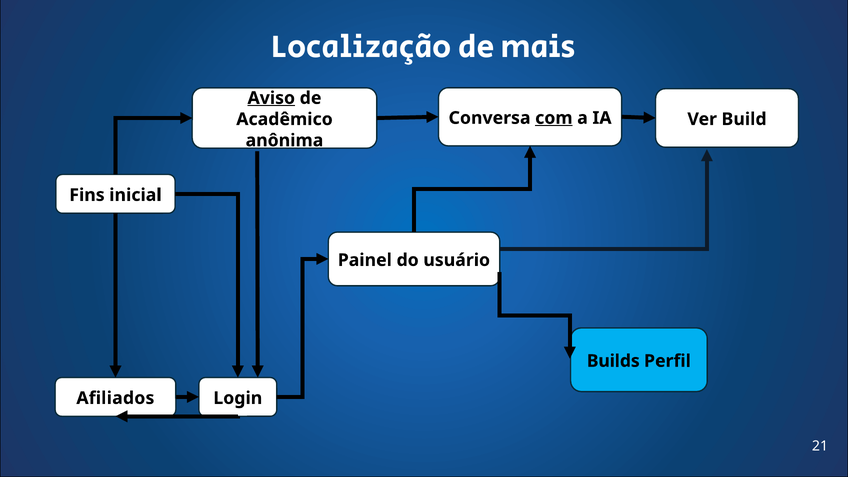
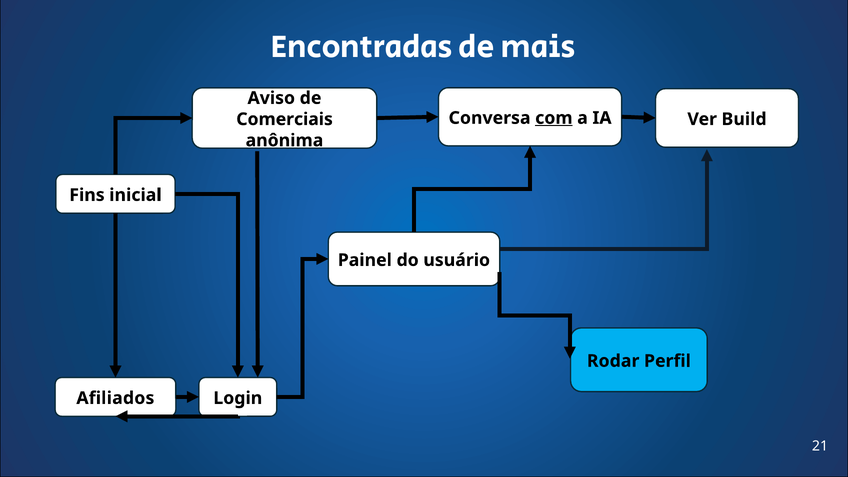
Localização: Localização -> Encontradas (362, 47)
Aviso underline: present -> none (271, 98)
Acadêmico: Acadêmico -> Comerciais (285, 119)
Builds: Builds -> Rodar (613, 361)
